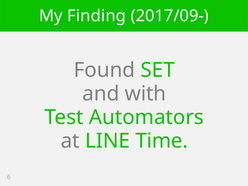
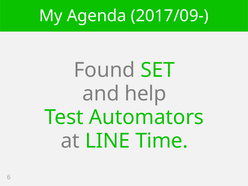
Finding: Finding -> Agenda (97, 16)
with: with -> help (145, 94)
